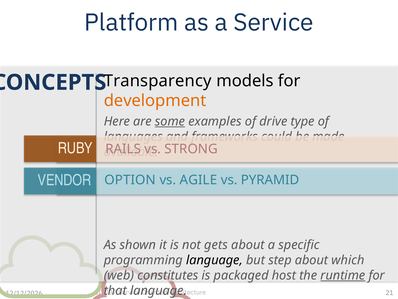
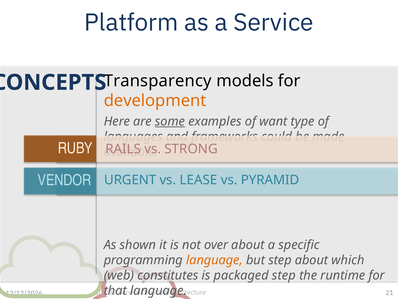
drive: drive -> want (273, 121)
OPTION: OPTION -> URGENT (130, 180)
AGILE: AGILE -> LEASE (198, 180)
gets: gets -> over (216, 245)
language colour: black -> orange (214, 260)
packaged host: host -> step (284, 275)
runtime underline: present -> none (343, 275)
